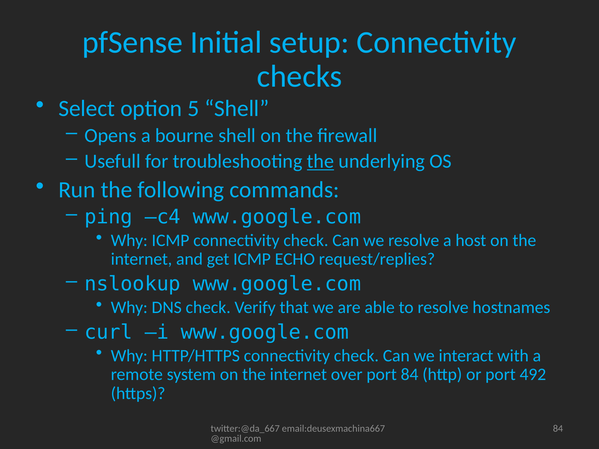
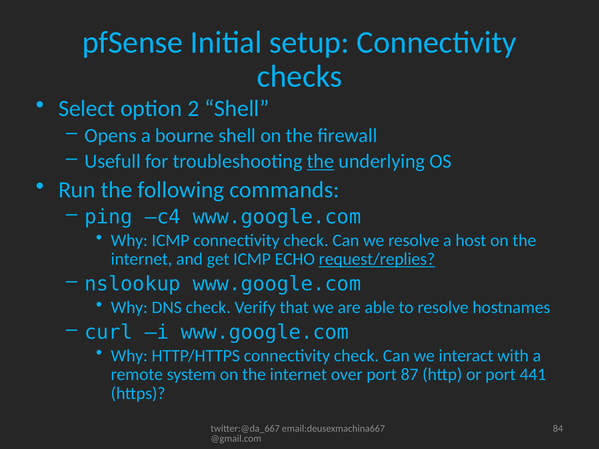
5: 5 -> 2 (193, 108)
request/replies underline: none -> present (377, 259)
port 84: 84 -> 87 (410, 375)
492: 492 -> 441 (533, 375)
